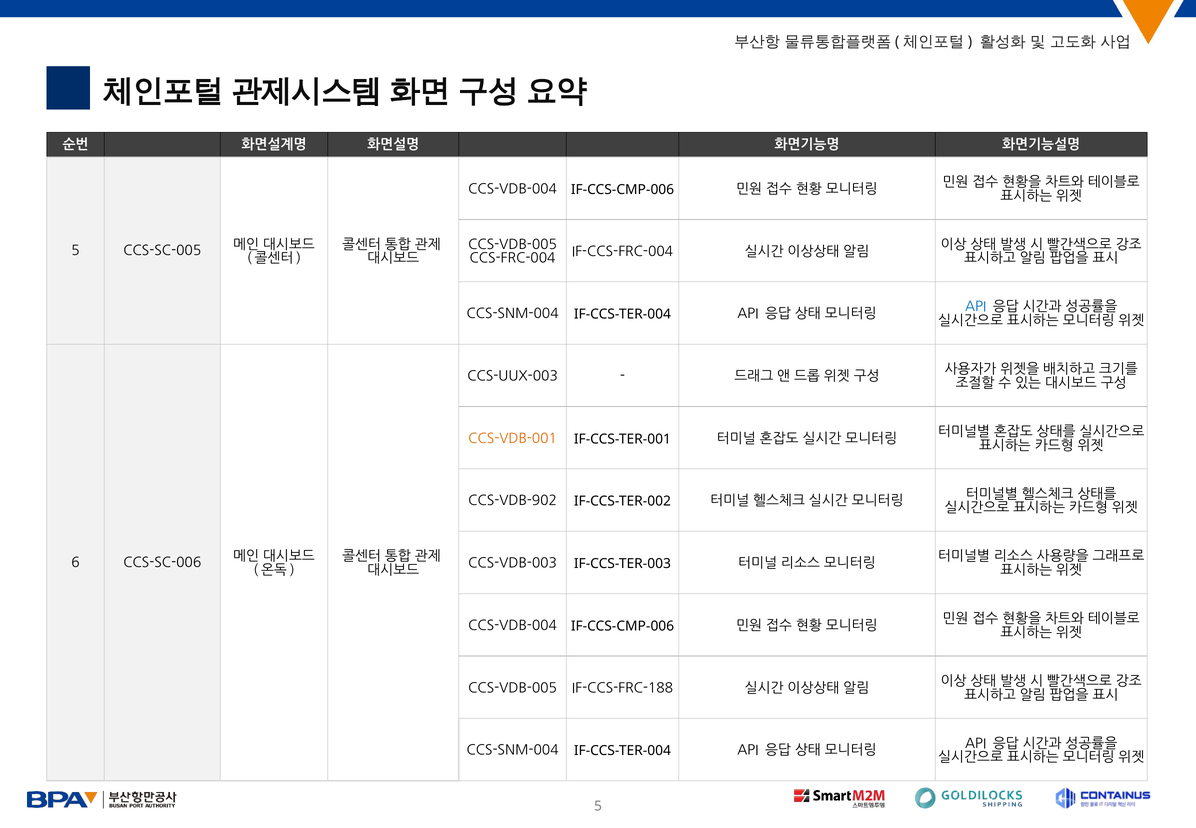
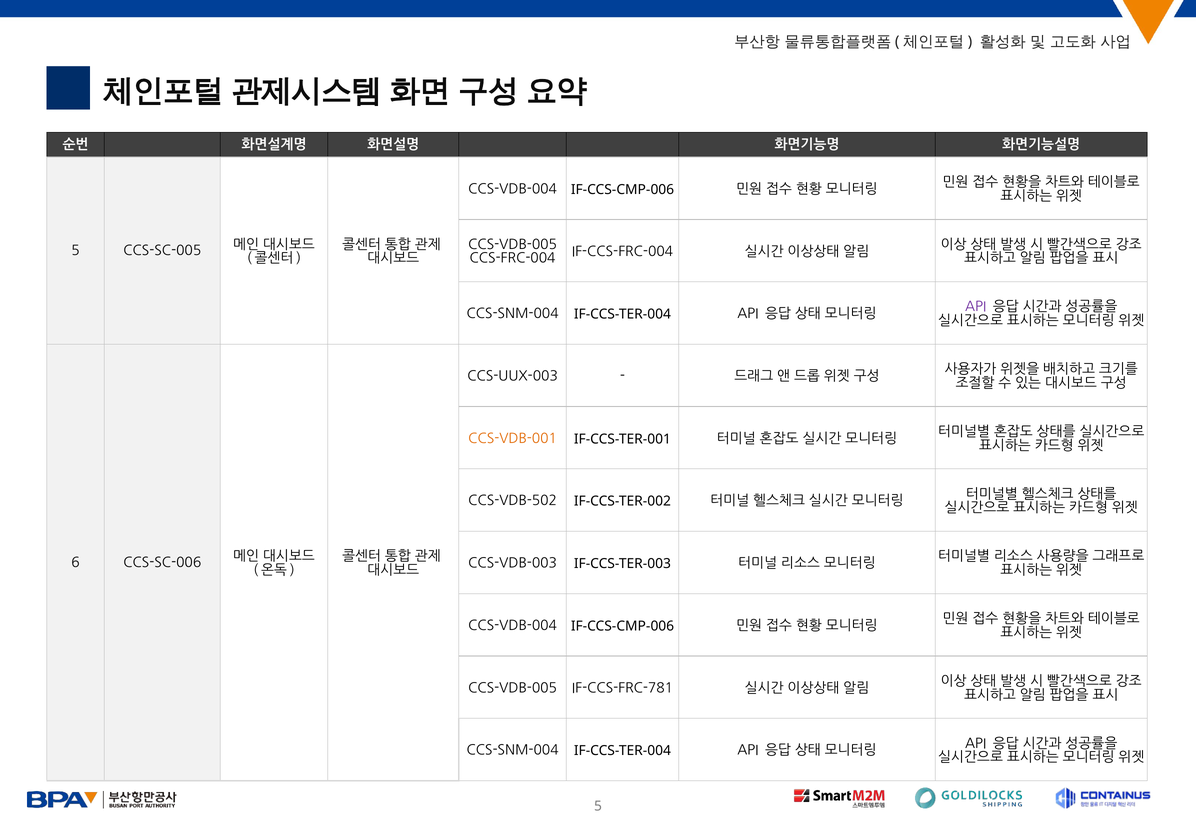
API colour: blue -> purple (976, 307)
CCS-VDB-902: CCS-VDB-902 -> CCS-VDB-502 (513, 501)
IF-CCS-FRC-188: IF-CCS-FRC-188 -> IF-CCS-FRC-781 (622, 688)
